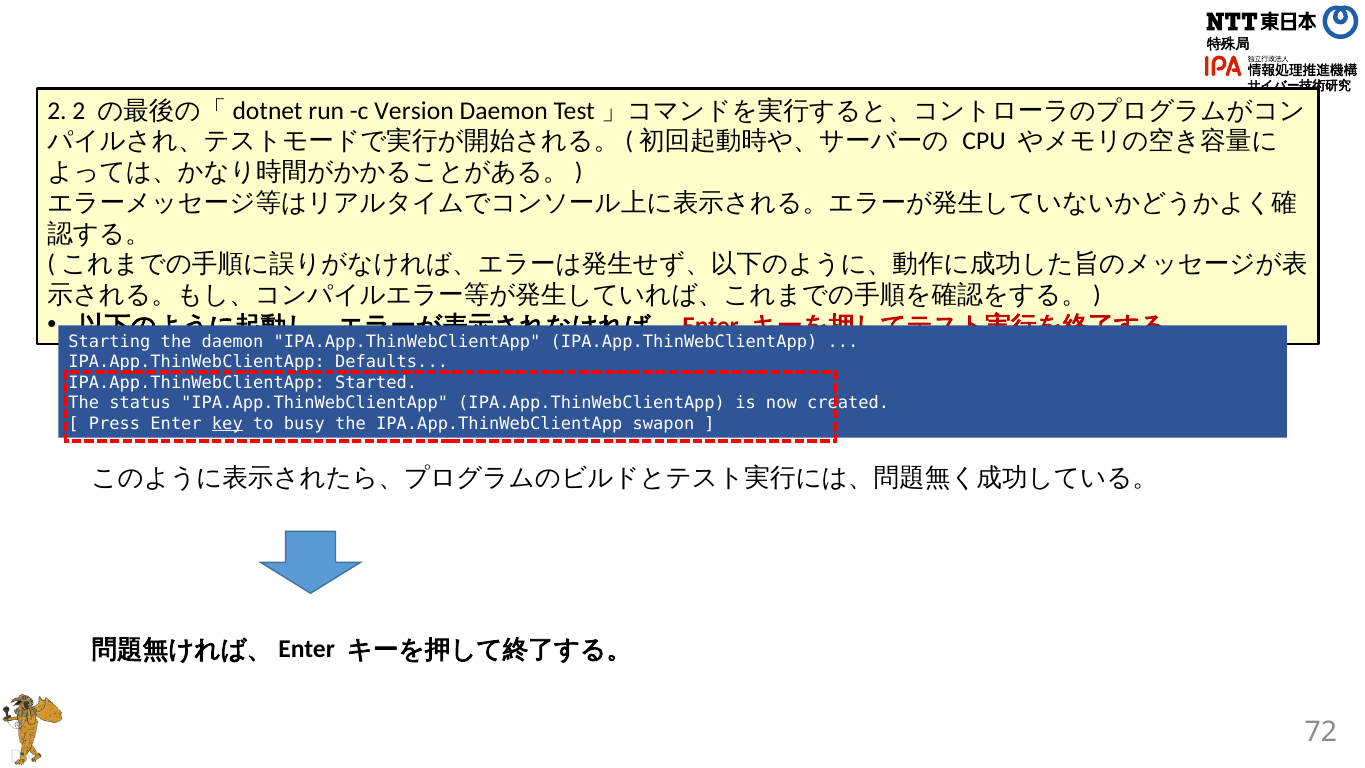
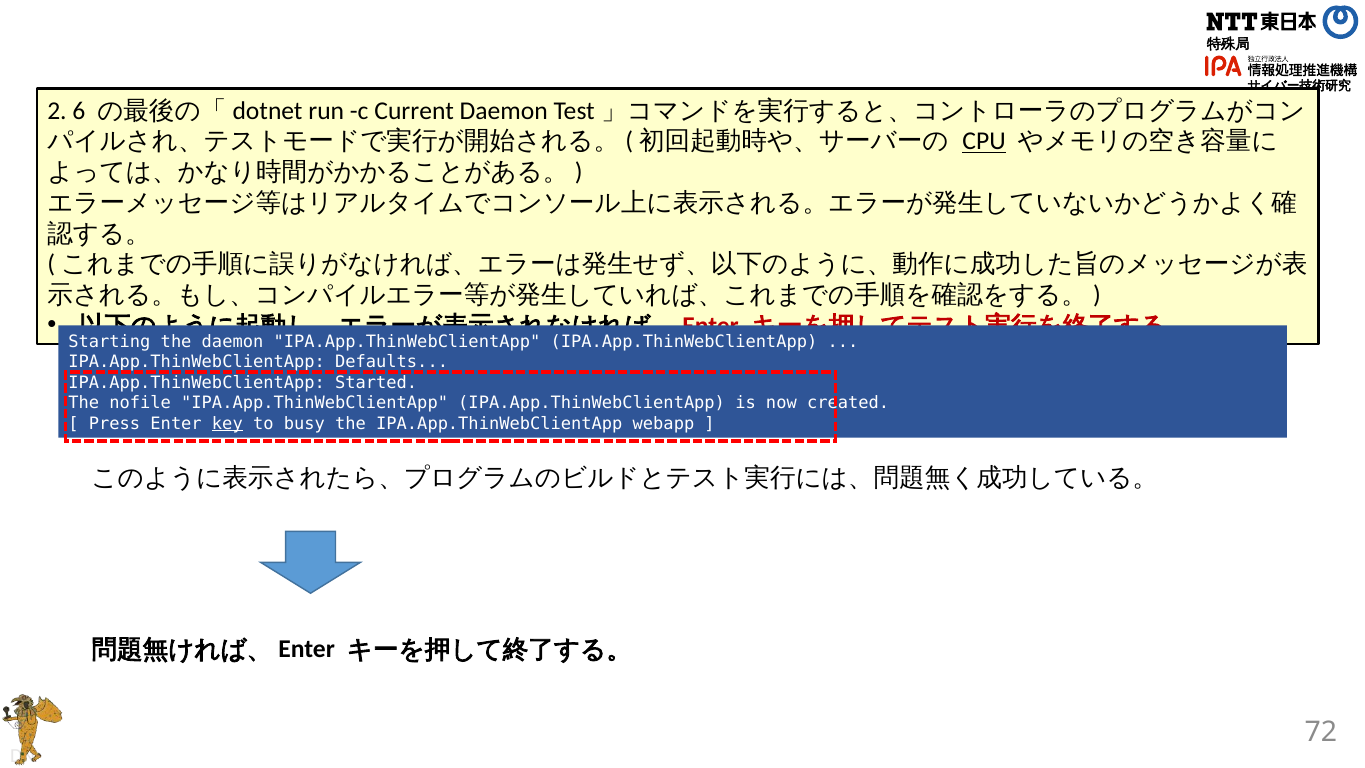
2 2: 2 -> 6 (79, 111)
Version: Version -> Current (414, 111)
CPU underline: none -> present (984, 141)
status: status -> nofile (140, 403)
swapon: swapon -> webapp (664, 424)
